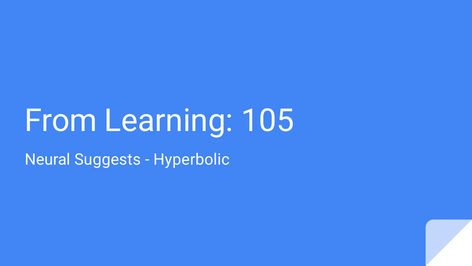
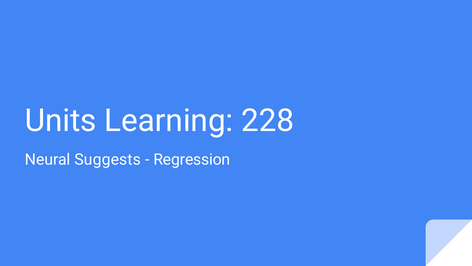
From: From -> Units (61, 121)
105: 105 -> 228 (268, 121)
Hyperbolic: Hyperbolic -> Regression (192, 159)
